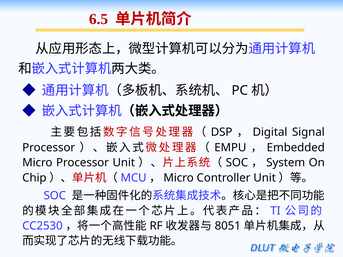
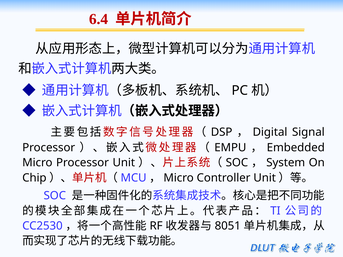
6.5: 6.5 -> 6.4 (99, 19)
